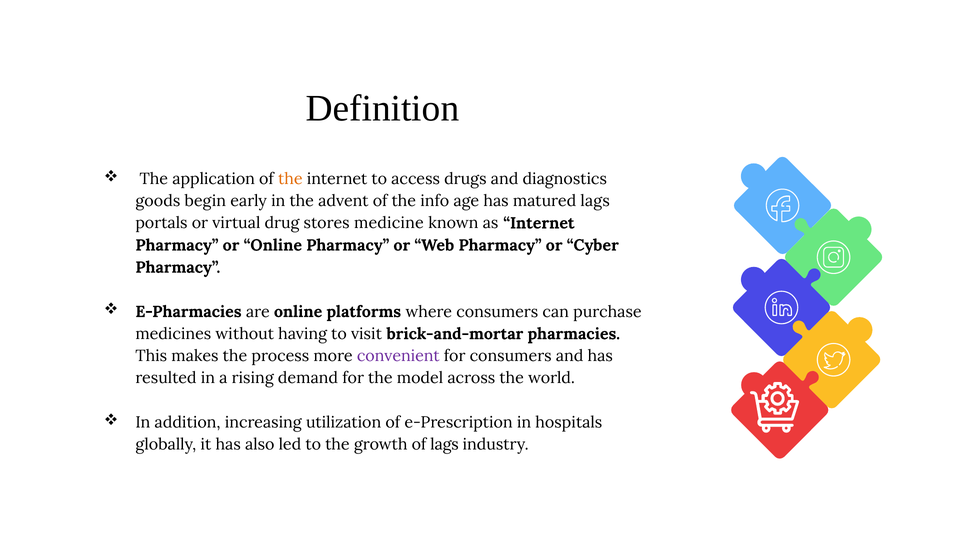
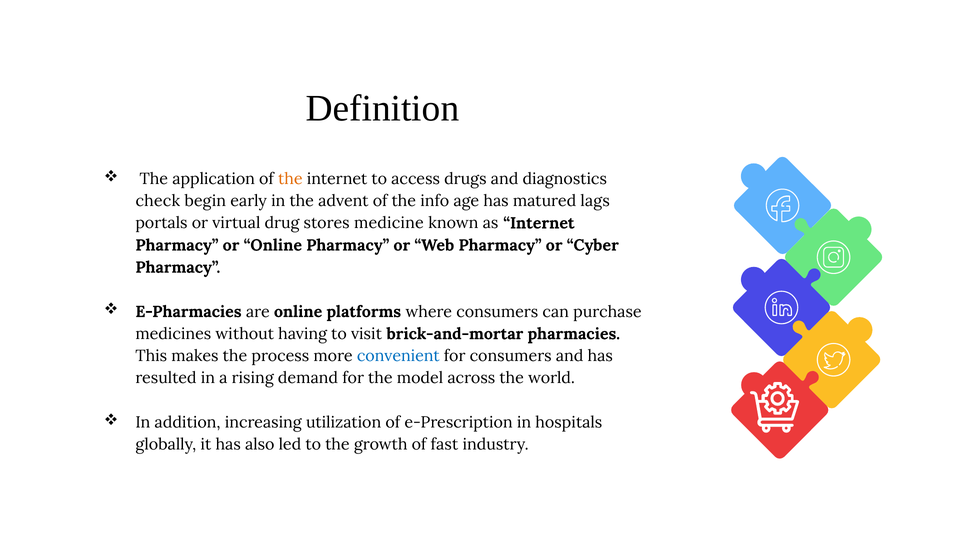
goods: goods -> check (158, 201)
convenient colour: purple -> blue (398, 356)
of lags: lags -> fast (444, 444)
